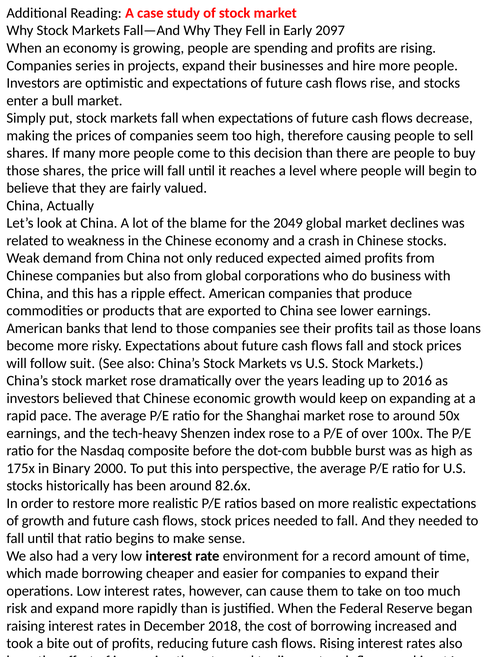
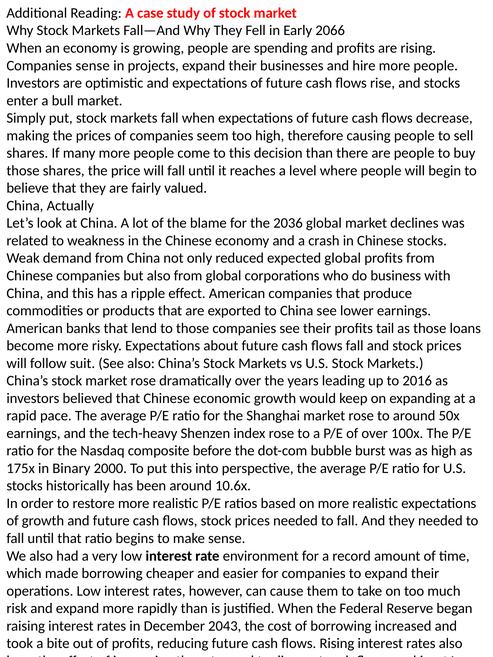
2097: 2097 -> 2066 (330, 31)
Companies series: series -> sense (93, 66)
2049: 2049 -> 2036 (288, 223)
expected aimed: aimed -> global (343, 258)
82.6x: 82.6x -> 10.6x (233, 486)
2018: 2018 -> 2043 (225, 626)
